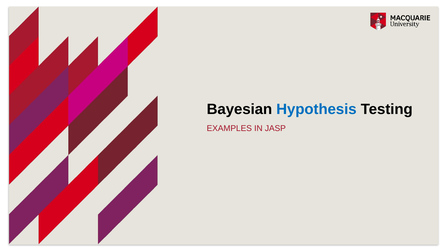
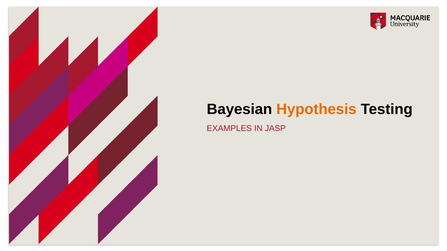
Hypothesis colour: blue -> orange (316, 109)
